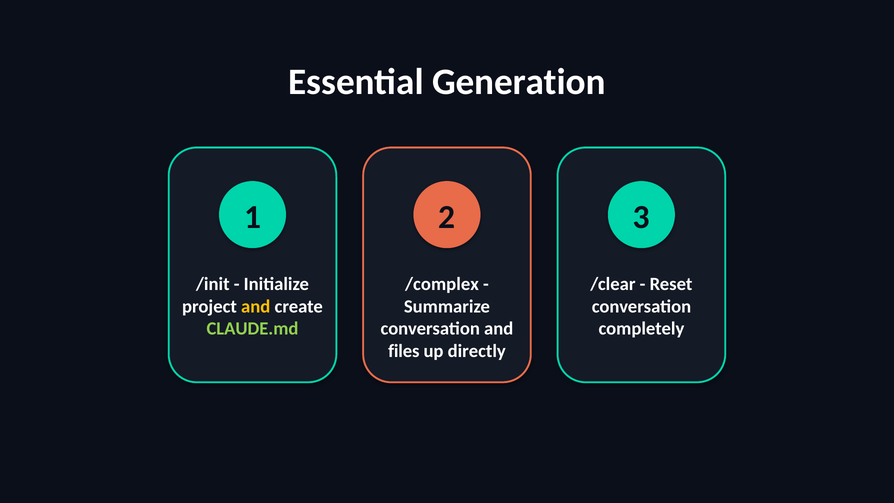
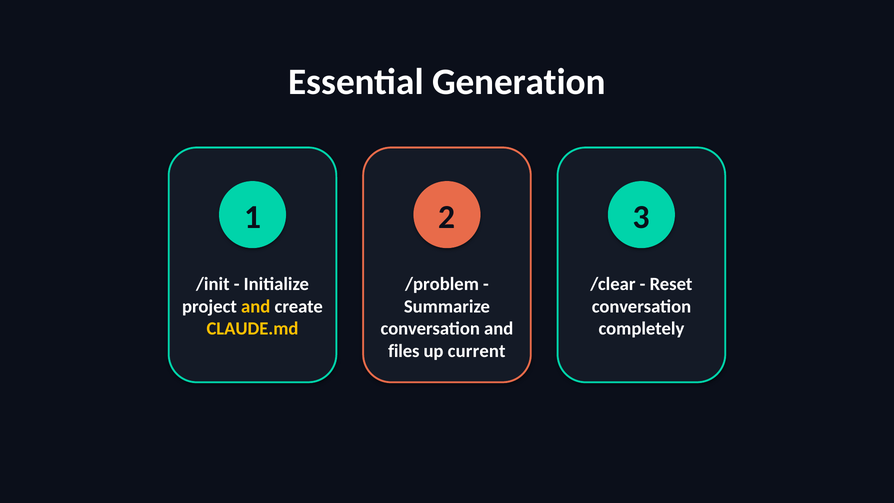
/complex: /complex -> /problem (442, 284)
CLAUDE.md colour: light green -> yellow (252, 329)
directly: directly -> current (477, 351)
